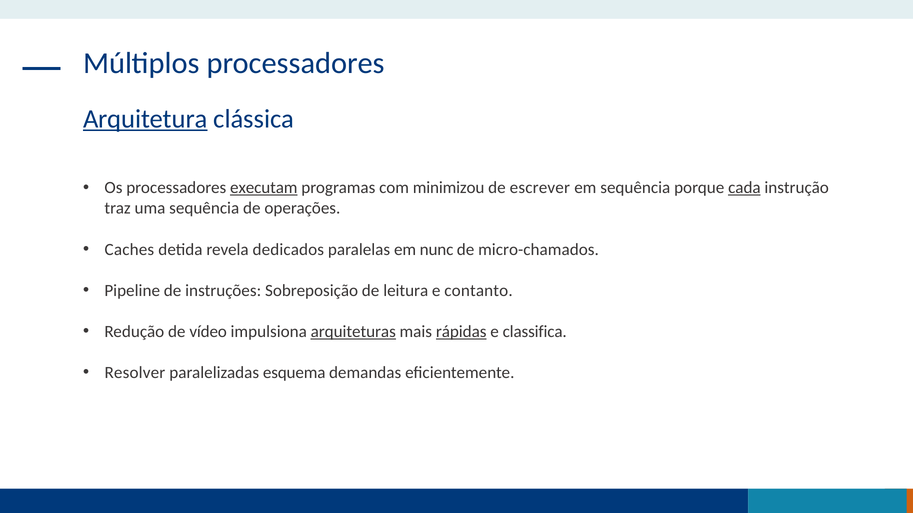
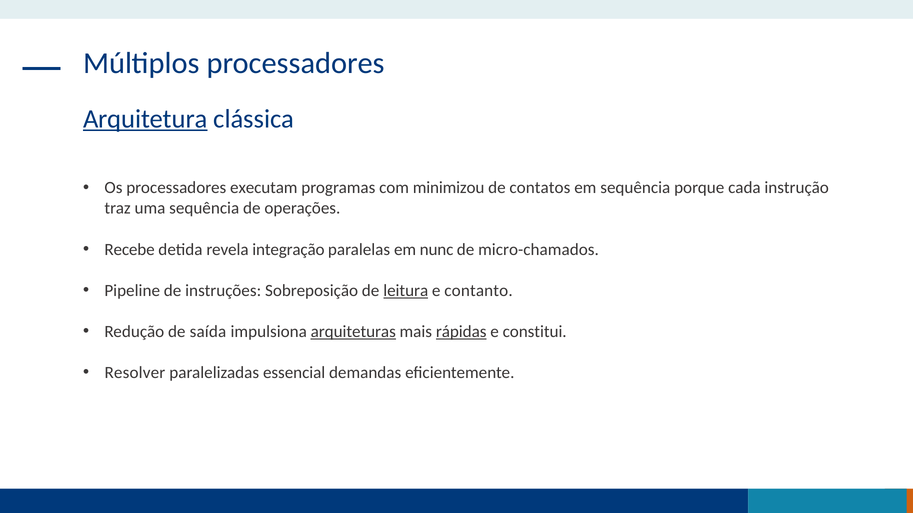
executam underline: present -> none (264, 188)
escrever: escrever -> contatos (540, 188)
cada underline: present -> none (744, 188)
Caches: Caches -> Recebe (130, 250)
dedicados: dedicados -> integração (288, 250)
leitura underline: none -> present (406, 291)
vídeo: vídeo -> saída (208, 332)
classifica: classifica -> constitui (535, 332)
esquema: esquema -> essencial (294, 373)
